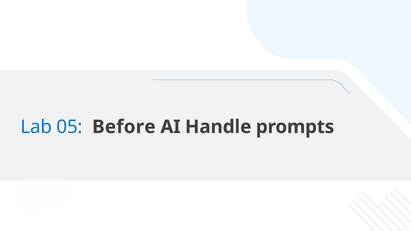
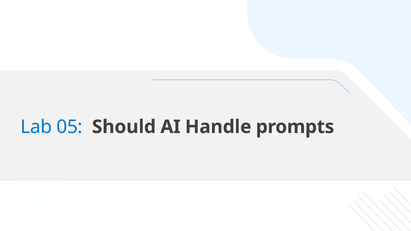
Before: Before -> Should (124, 127)
